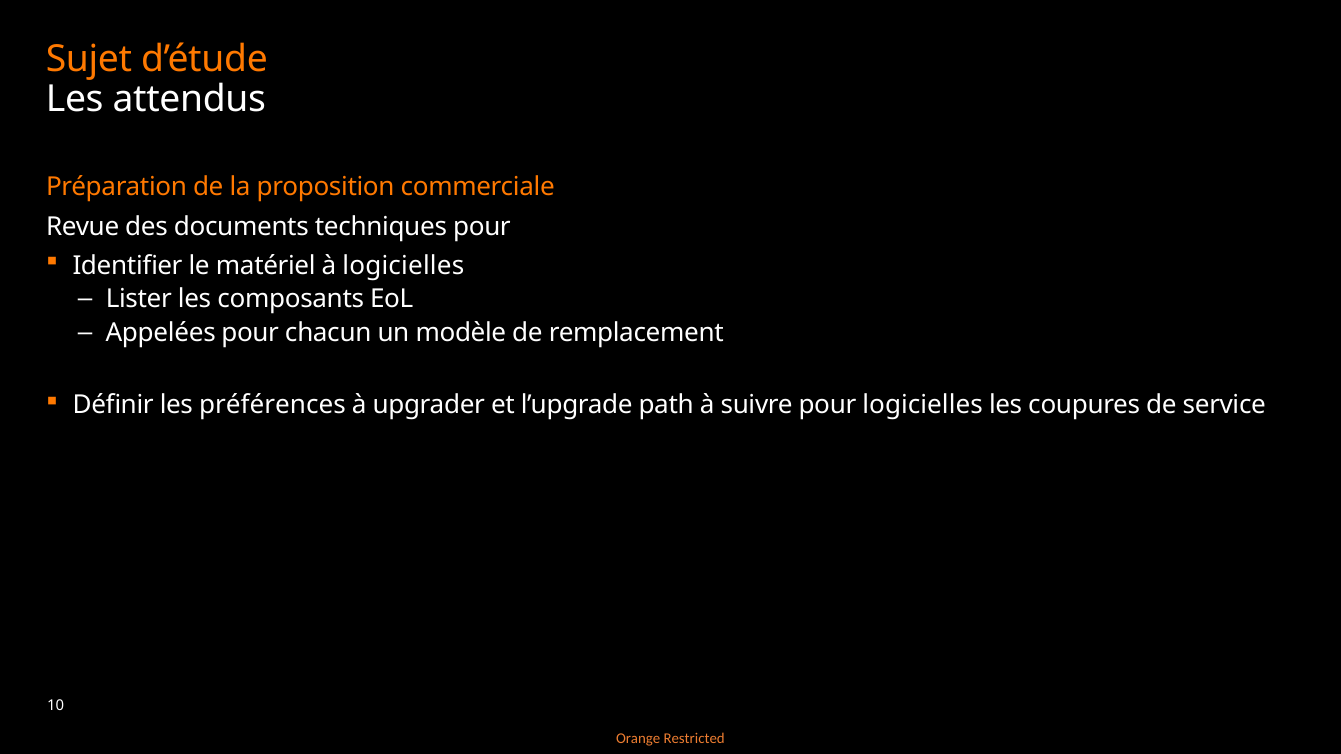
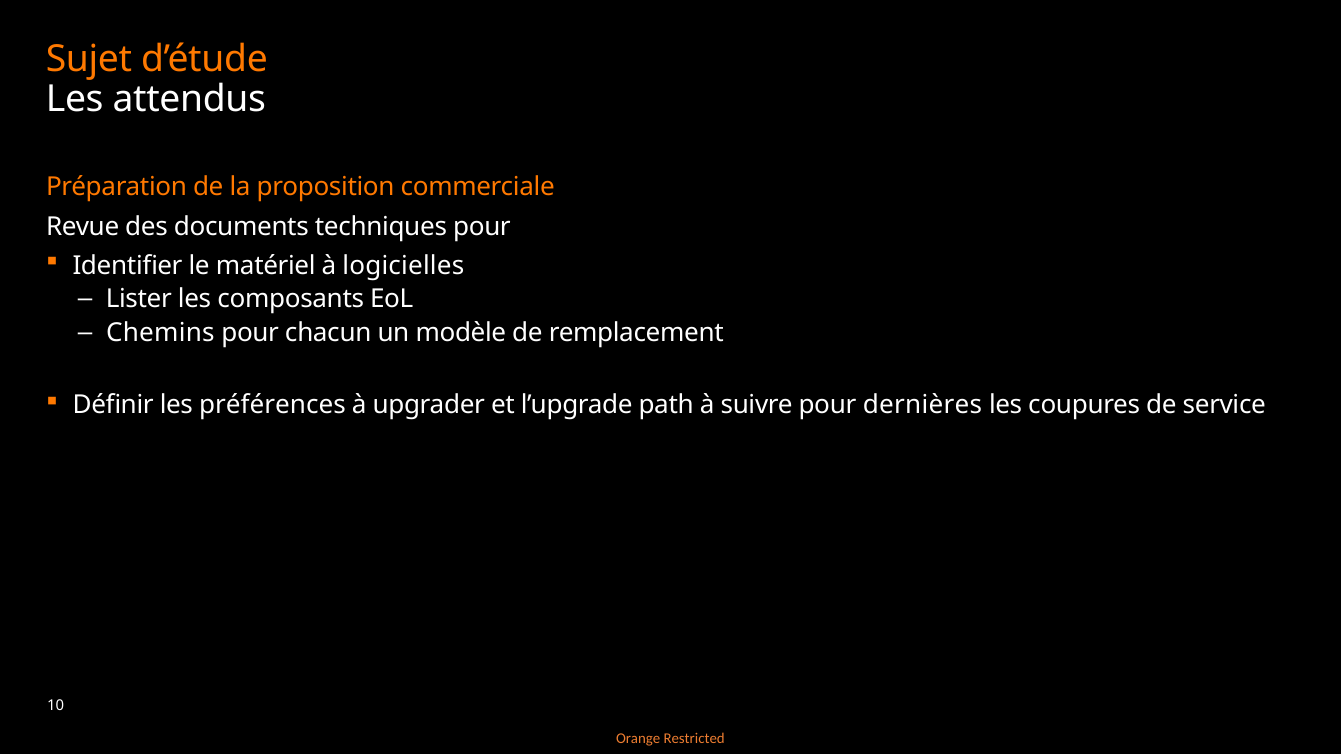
Appelées: Appelées -> Chemins (160, 333)
pour logicielles: logicielles -> dernières (922, 406)
